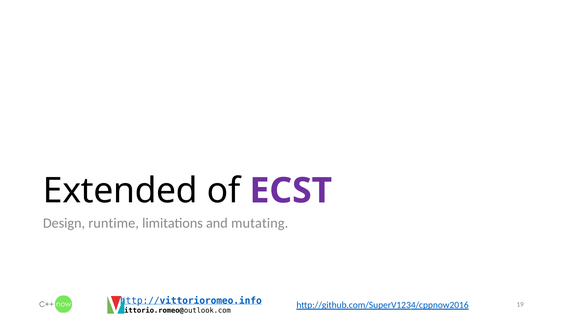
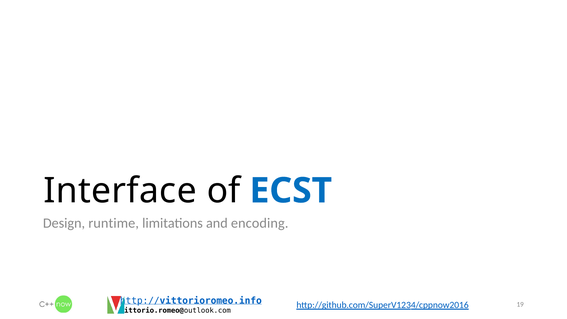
Extended: Extended -> Interface (120, 191)
ECST colour: purple -> blue (291, 191)
mutating: mutating -> encoding (260, 223)
